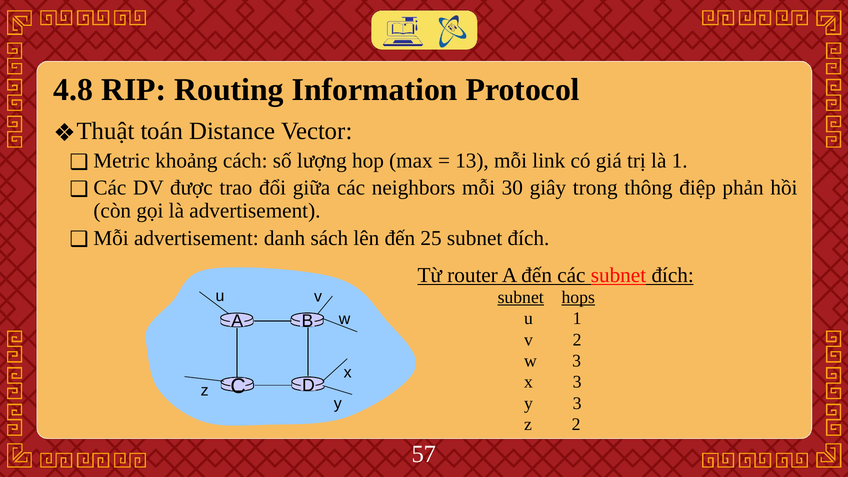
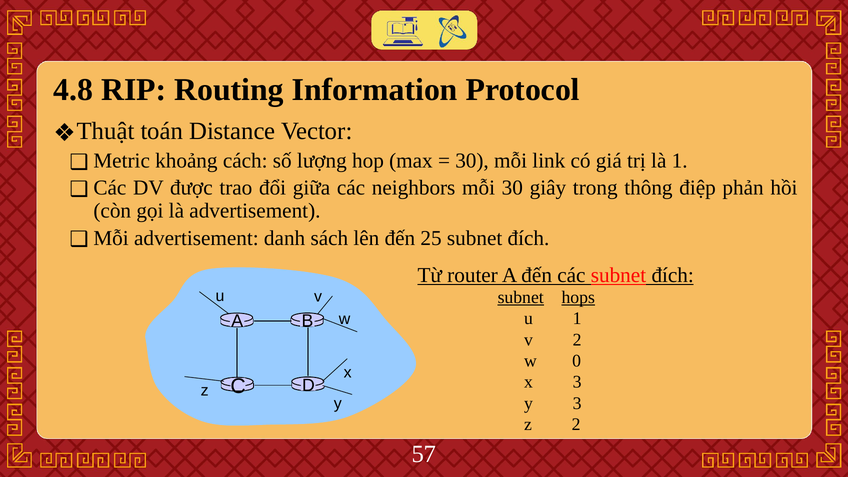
13: 13 -> 30 (472, 161)
w 3: 3 -> 0 (577, 361)
